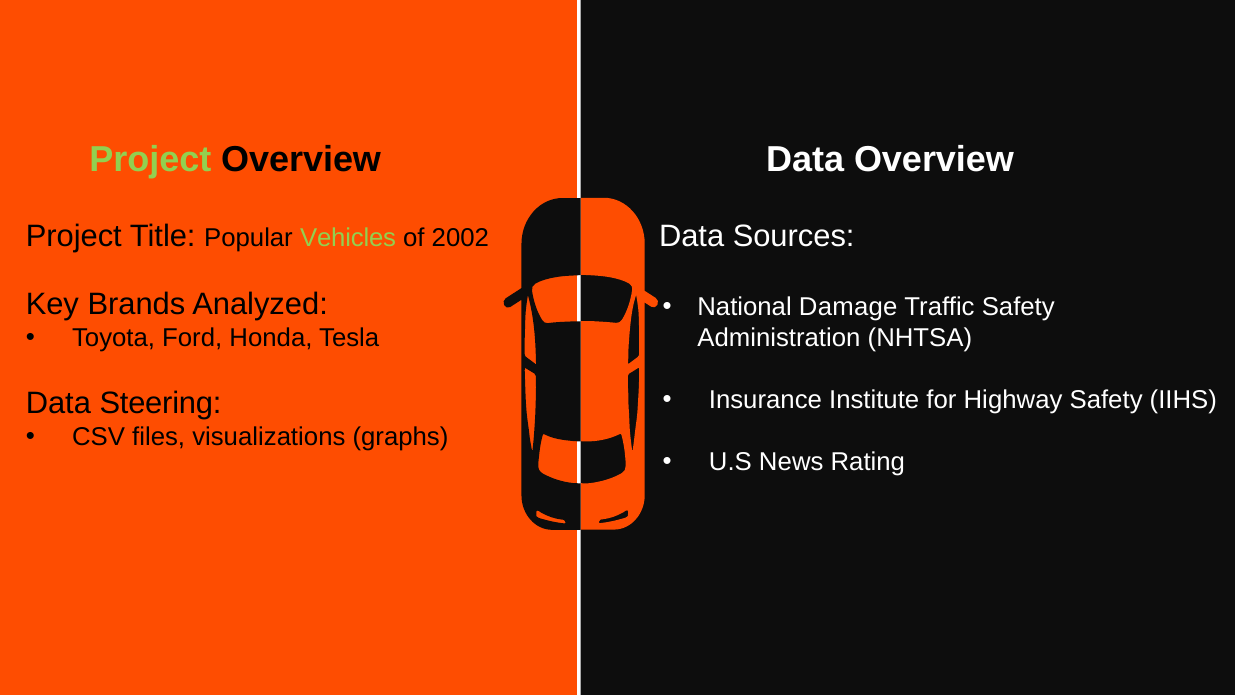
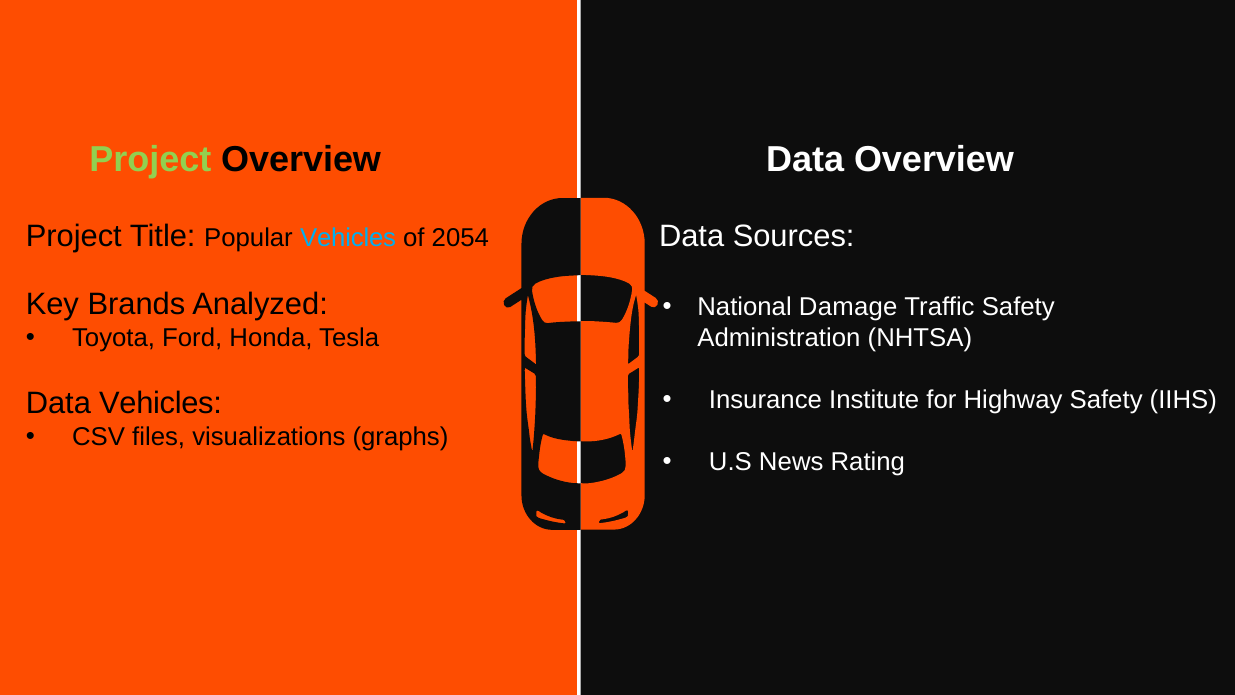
Vehicles colour: light green -> light blue (348, 238)
2002: 2002 -> 2054 (460, 238)
Data Steering: Steering -> Vehicles (161, 403)
